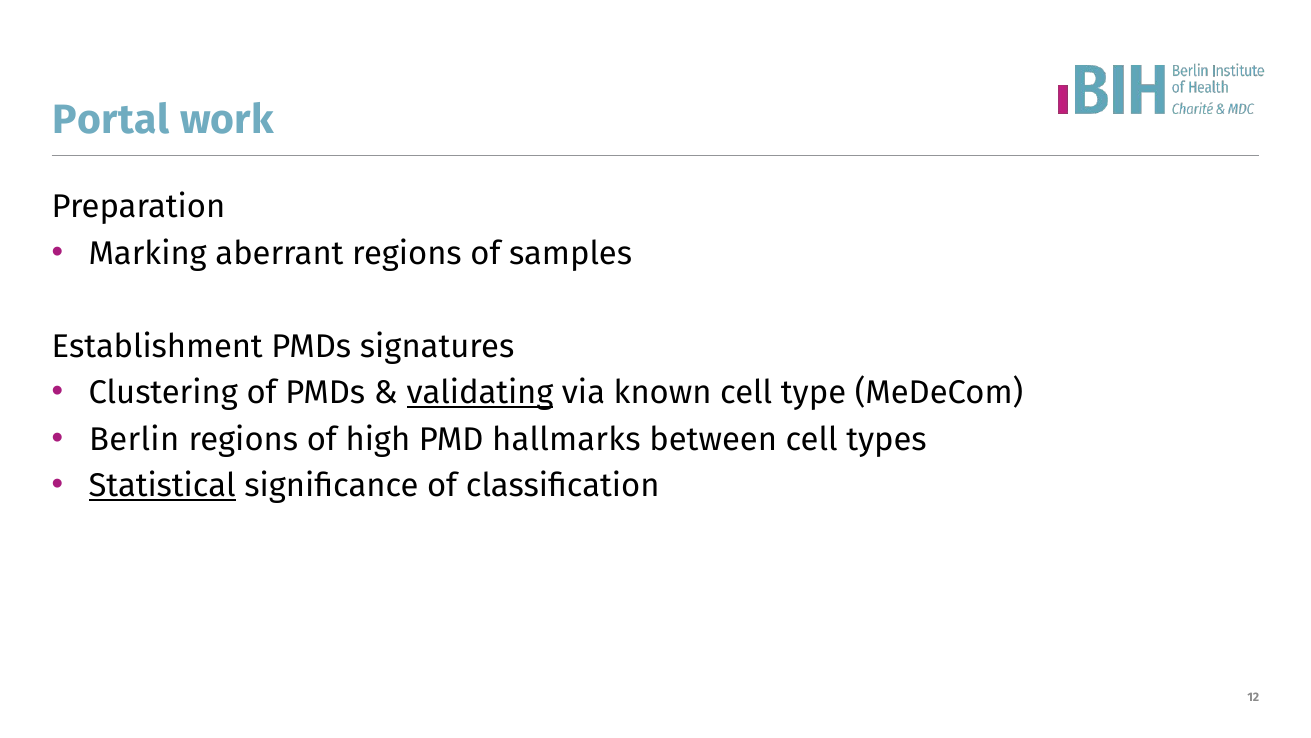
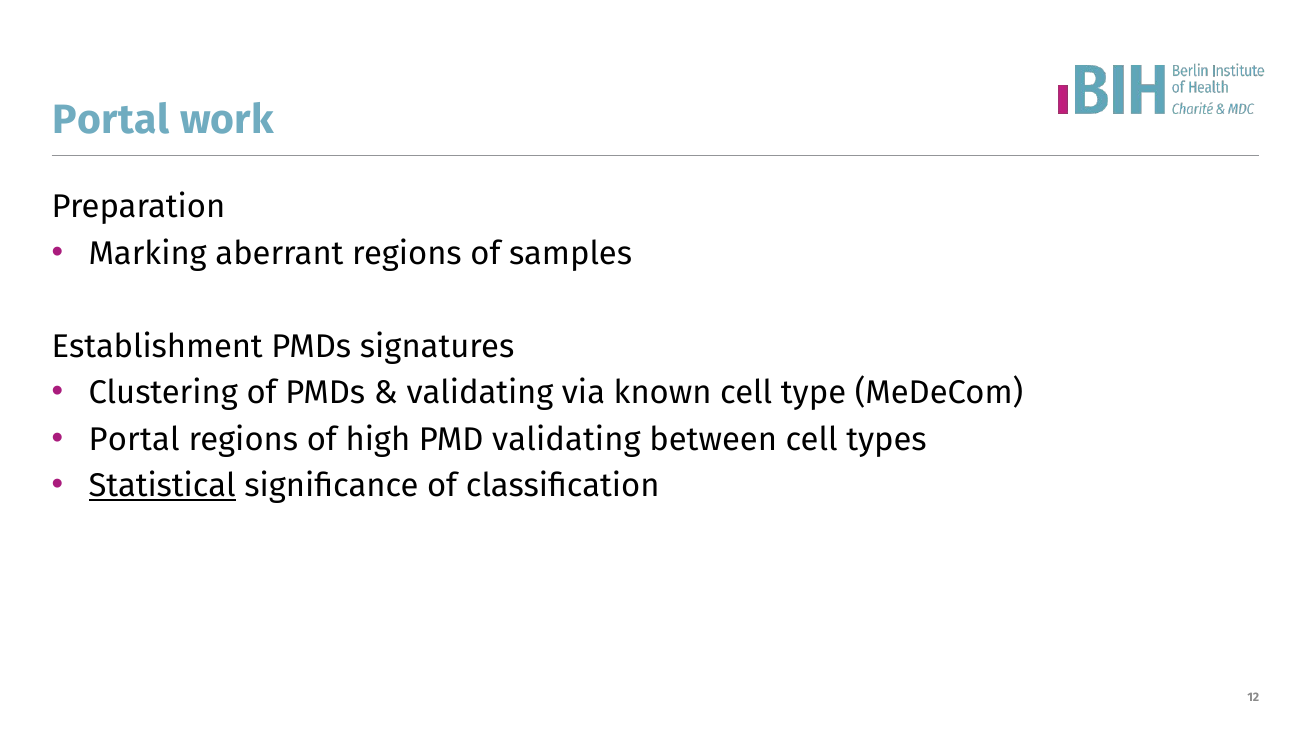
validating underline: present -> none (480, 393)
Berlin: Berlin -> Portal (134, 439)
PMD hallmarks: hallmarks -> validating (566, 439)
